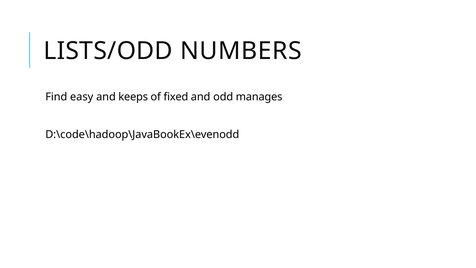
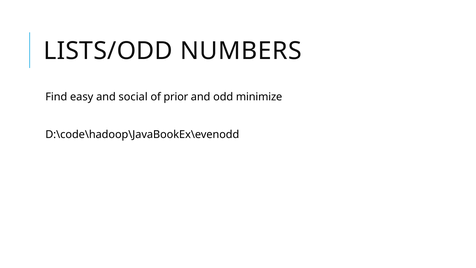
keeps: keeps -> social (133, 97)
fixed: fixed -> prior (176, 97)
manages: manages -> minimize (259, 97)
